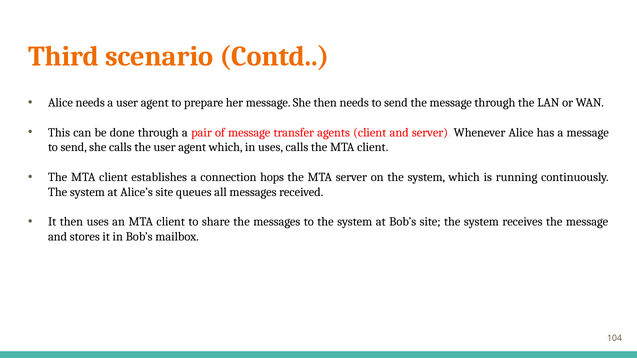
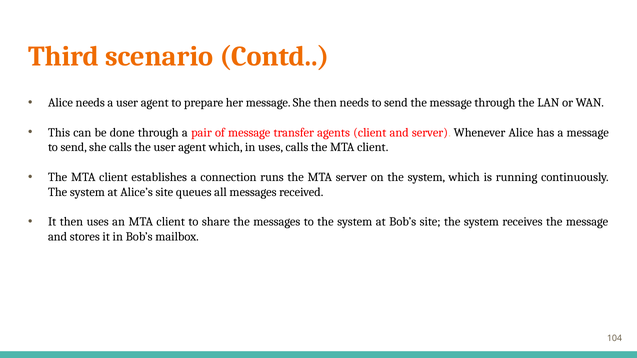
hops: hops -> runs (272, 177)
